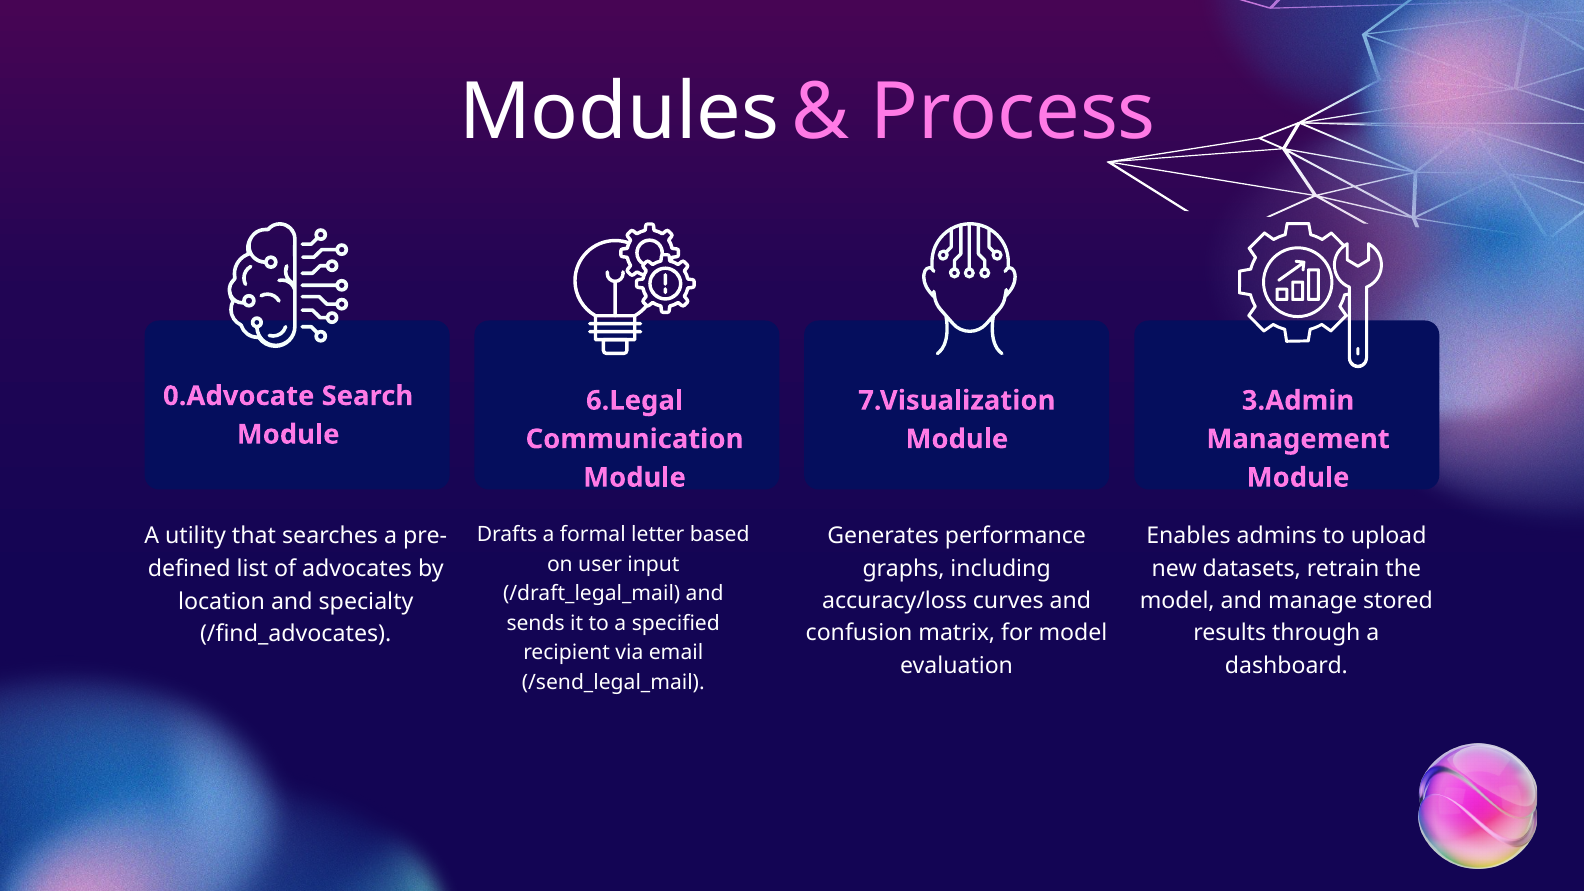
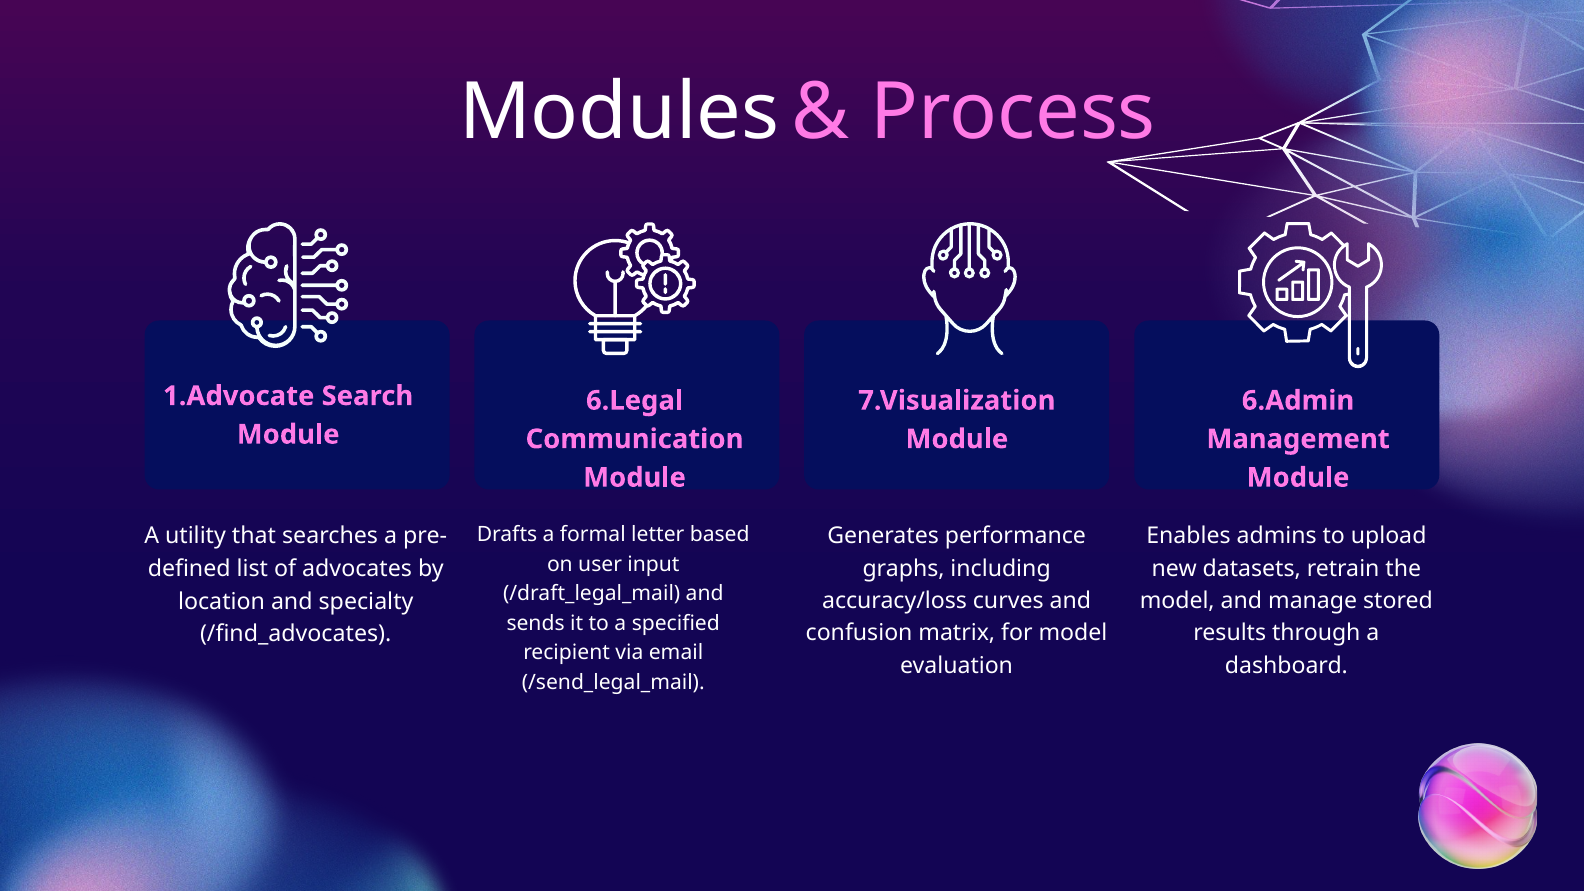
0.Advocate: 0.Advocate -> 1.Advocate (239, 396)
3.Admin: 3.Admin -> 6.Admin (1298, 401)
